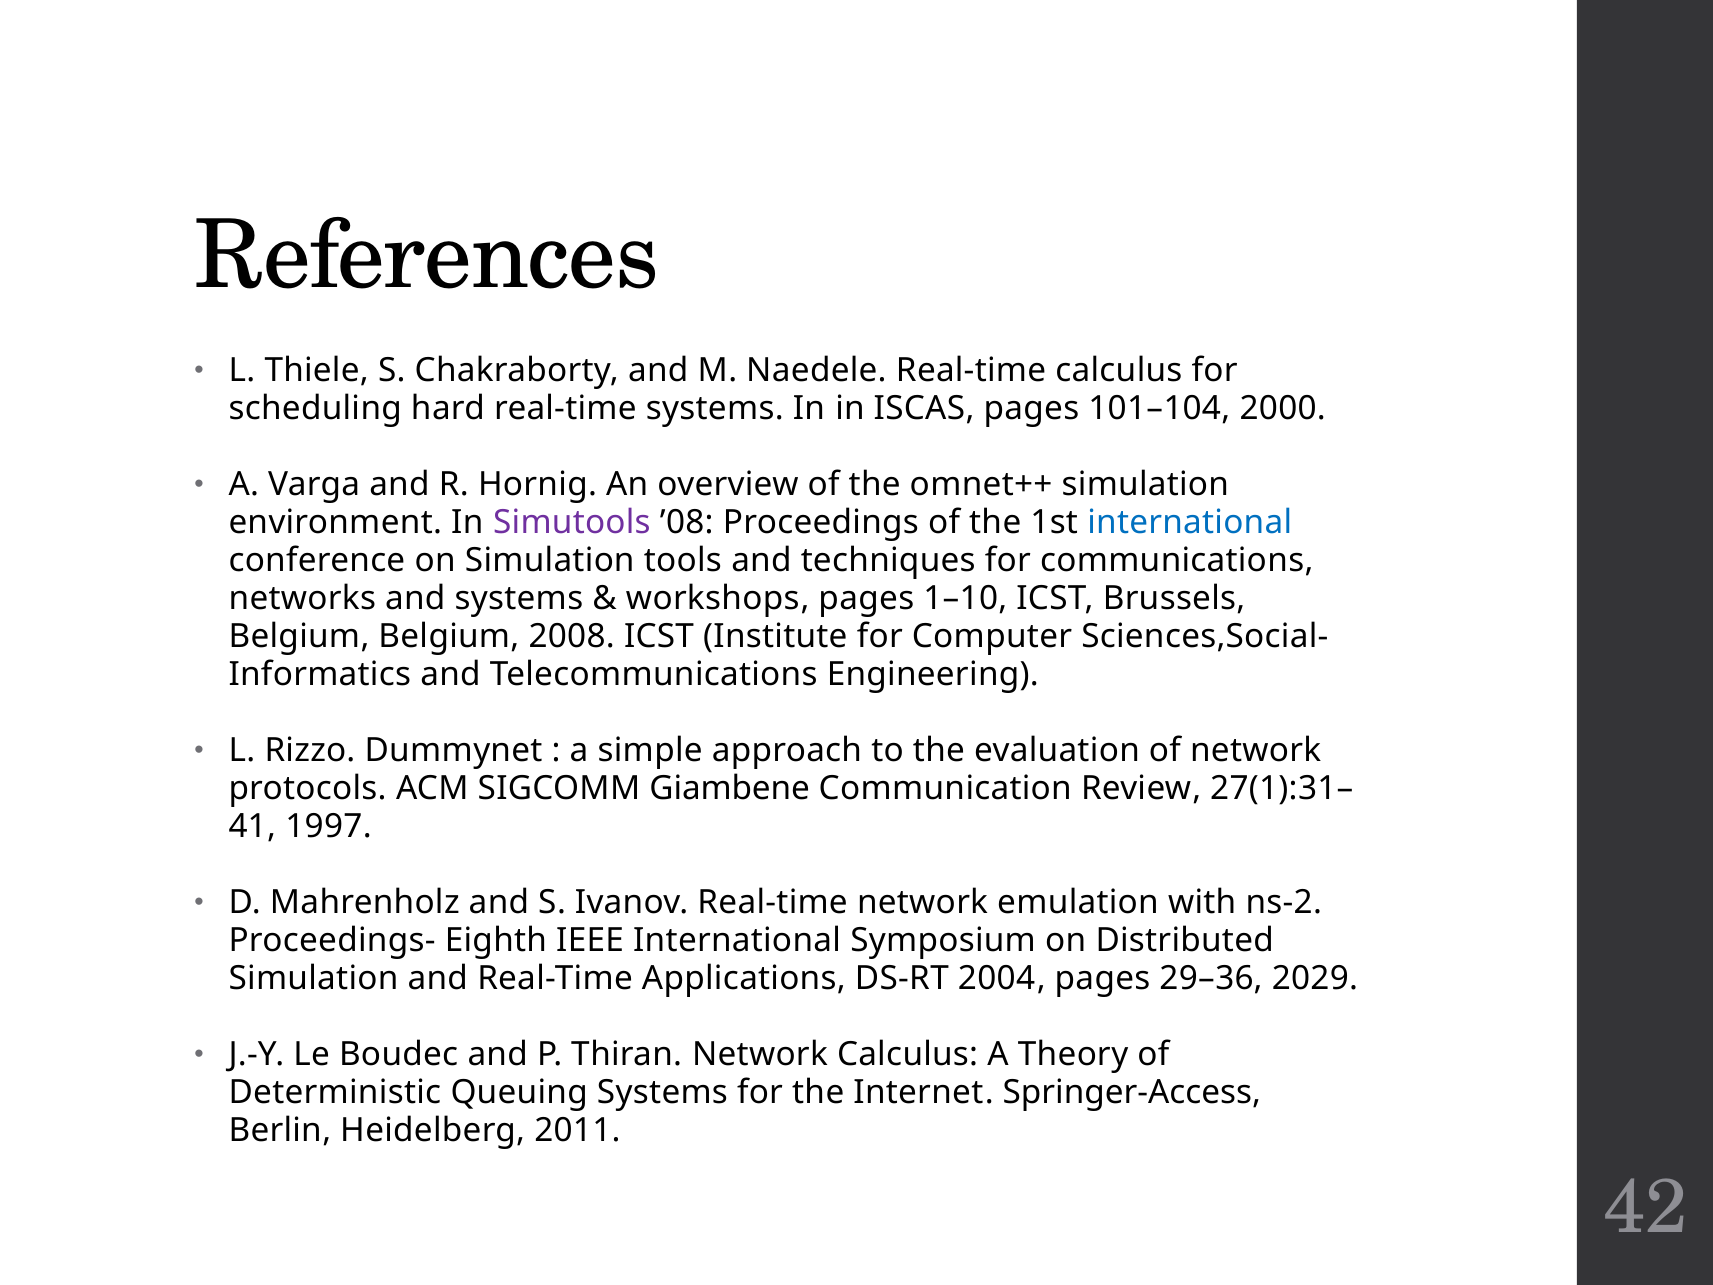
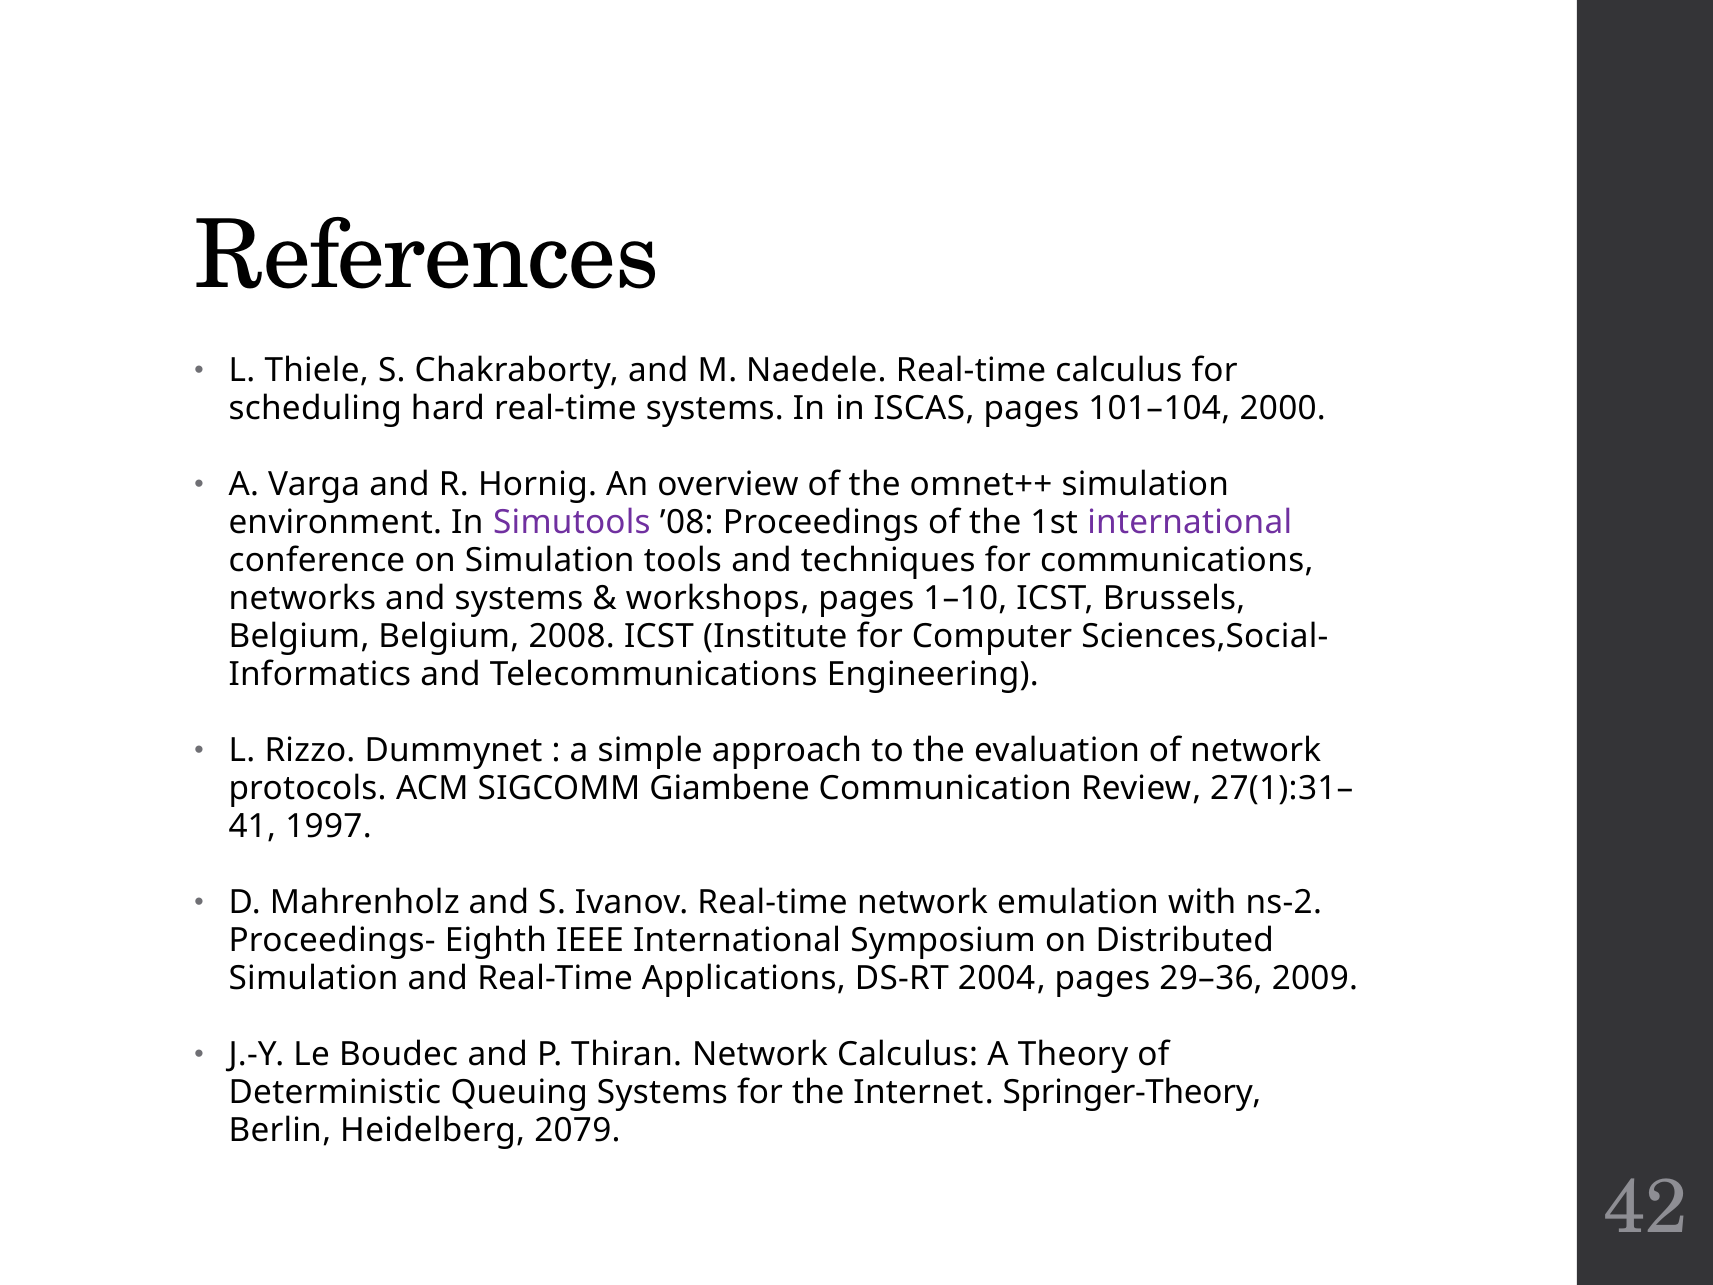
international colour: blue -> purple (1190, 523)
2029: 2029 -> 2009 (1315, 978)
Springer-Access: Springer-Access -> Springer-Theory (1132, 1093)
2011: 2011 -> 2079 (577, 1131)
